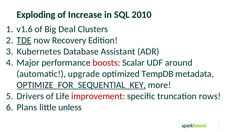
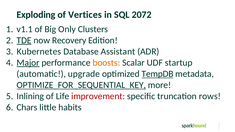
Increase: Increase -> Vertices (85, 15)
2010: 2010 -> 2072 (142, 15)
v1.6: v1.6 -> v1.1 (25, 29)
Deal: Deal -> Only (67, 29)
Major underline: none -> present (28, 63)
boosts colour: red -> orange (106, 63)
around: around -> startup (179, 63)
TempDB underline: none -> present (158, 74)
Drivers: Drivers -> Inlining (30, 96)
Plans: Plans -> Chars (27, 108)
unless: unless -> habits (70, 108)
